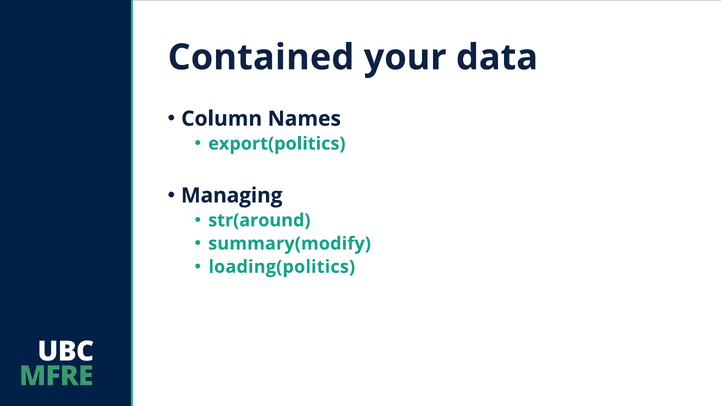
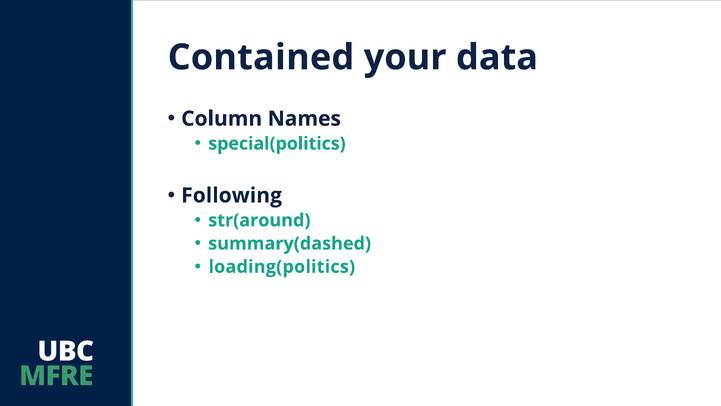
export(politics: export(politics -> special(politics (277, 143)
Managing: Managing -> Following (232, 195)
summary(modify: summary(modify -> summary(dashed (290, 243)
